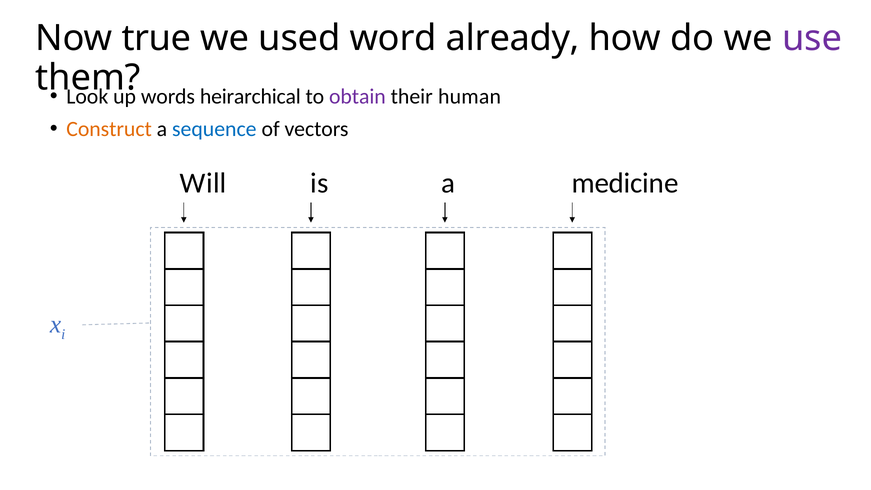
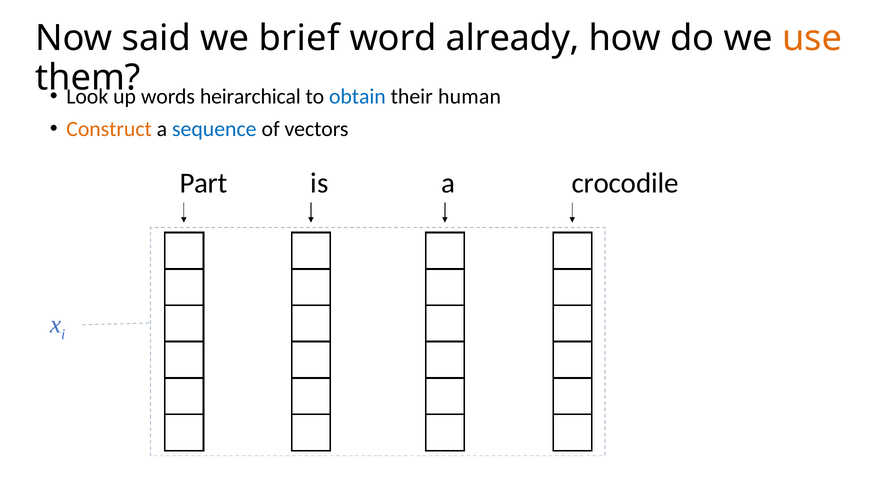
true: true -> said (156, 38)
used: used -> brief (299, 38)
use colour: purple -> orange (812, 38)
obtain colour: purple -> blue (357, 97)
Will: Will -> Part (204, 183)
medicine: medicine -> crocodile (625, 183)
